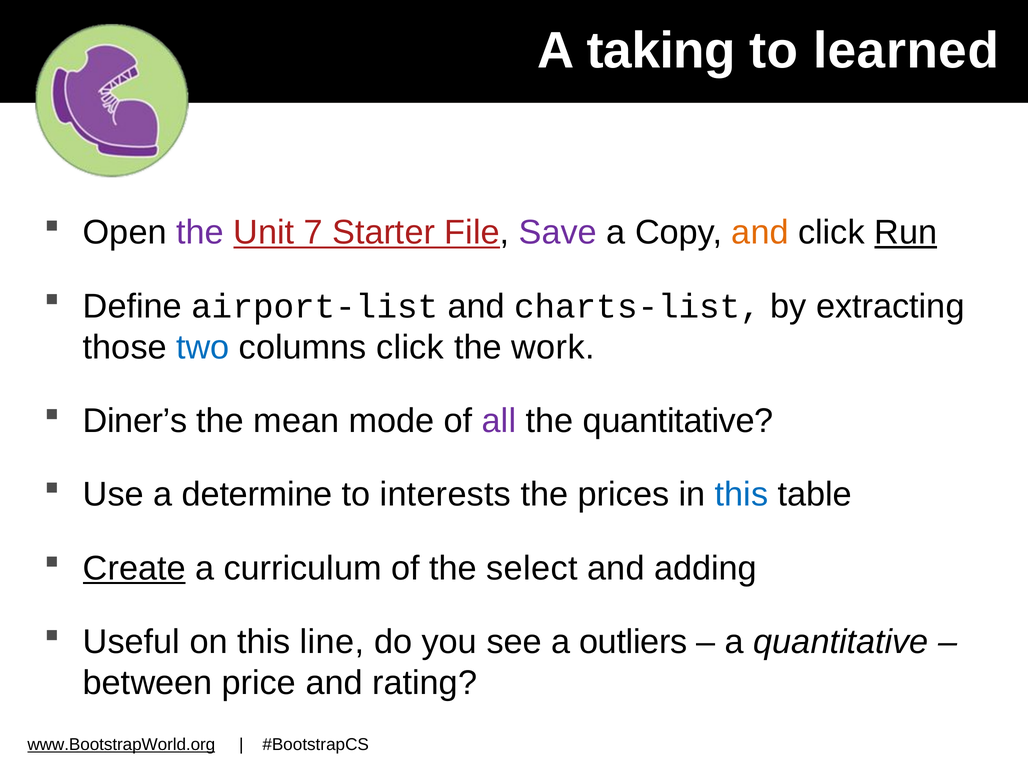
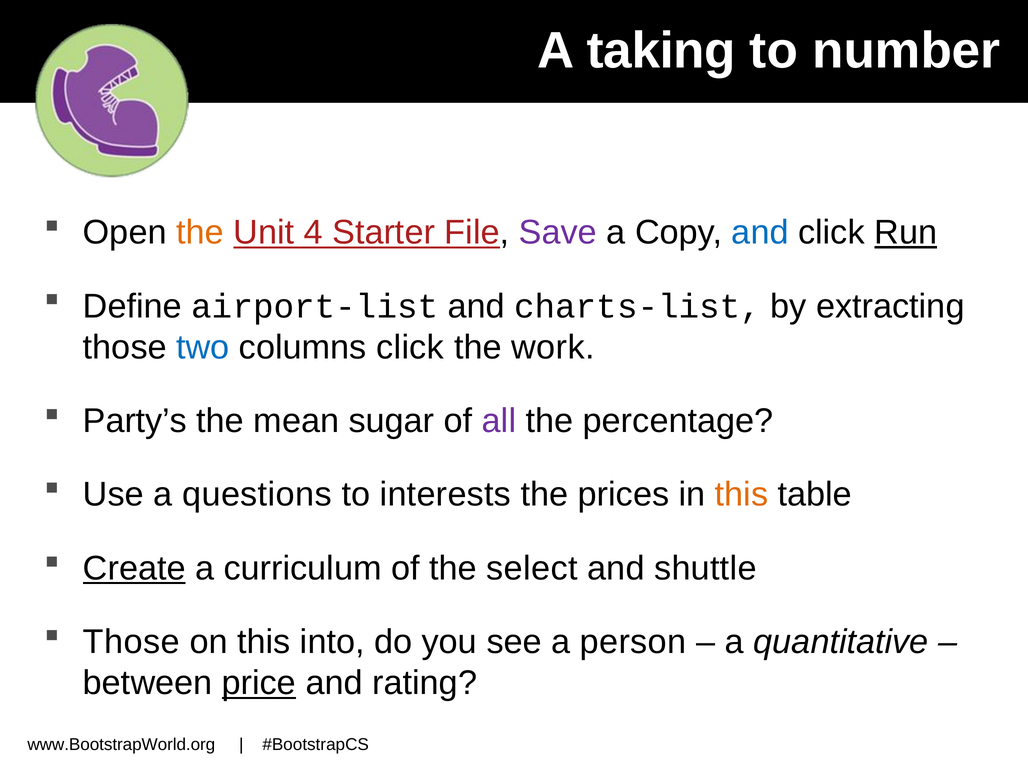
learned: learned -> number (906, 51)
the colour: purple -> orange (200, 233)
7: 7 -> 4 (313, 233)
and colour: orange -> blue (760, 233)
Diner’s: Diner’s -> Party’s (135, 421)
mode: mode -> sugar (392, 421)
the quantitative: quantitative -> percentage (678, 421)
determine: determine -> questions (257, 495)
this colour: blue -> orange (742, 495)
adding: adding -> shuttle (705, 568)
Useful: Useful -> Those (131, 642)
line: line -> into (332, 642)
outliers: outliers -> person (633, 642)
price underline: none -> present (259, 683)
www.BootstrapWorld.org underline: present -> none (121, 744)
